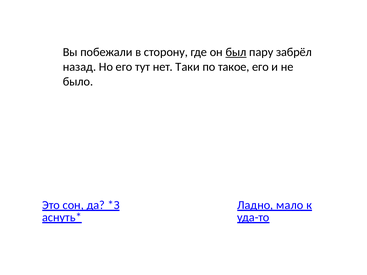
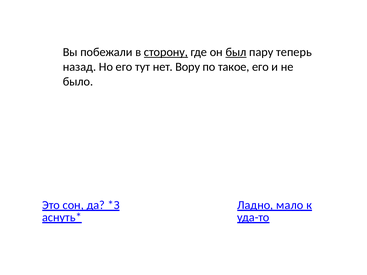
сторону underline: none -> present (166, 52)
забрёл: забрёл -> теперь (294, 52)
Таки: Таки -> Вору (188, 67)
